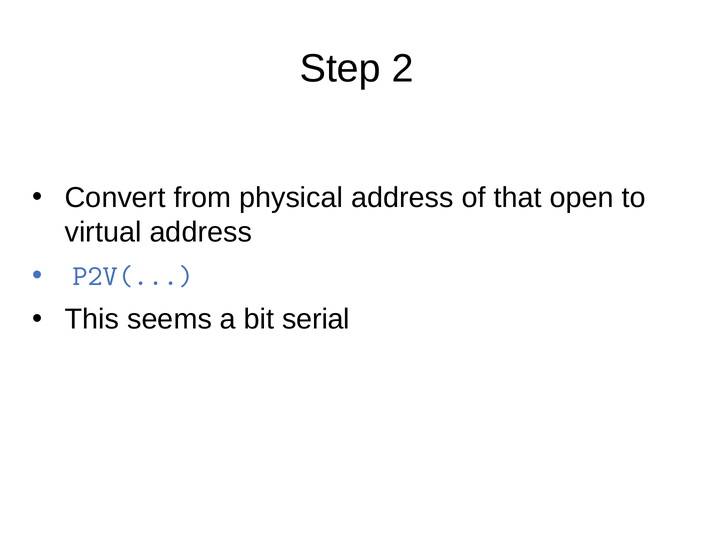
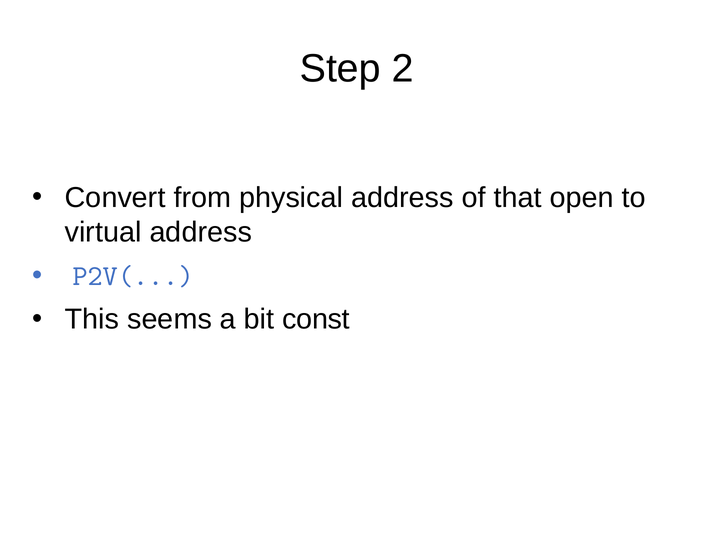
serial: serial -> const (316, 319)
